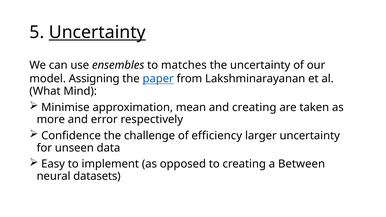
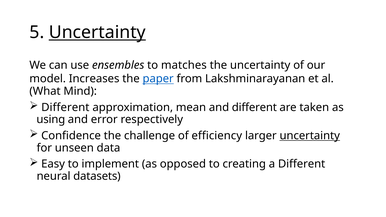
Assigning: Assigning -> Increases (94, 79)
Minimise: Minimise -> Different (65, 107)
and creating: creating -> different (254, 107)
more: more -> using (51, 120)
uncertainty underline: none -> present (310, 136)
a Between: Between -> Different (302, 164)
